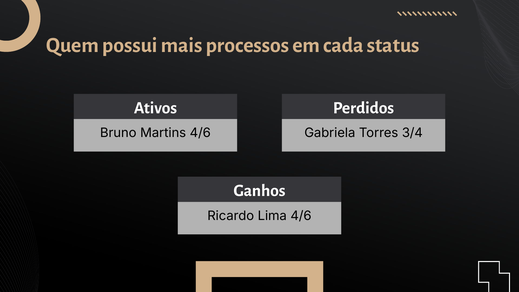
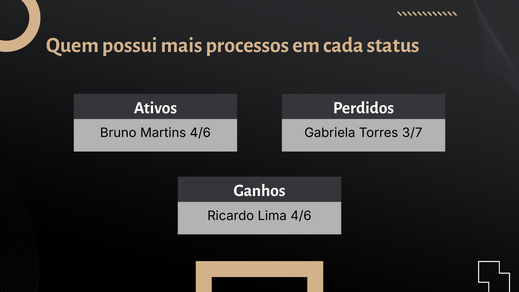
3/4: 3/4 -> 3/7 (412, 133)
